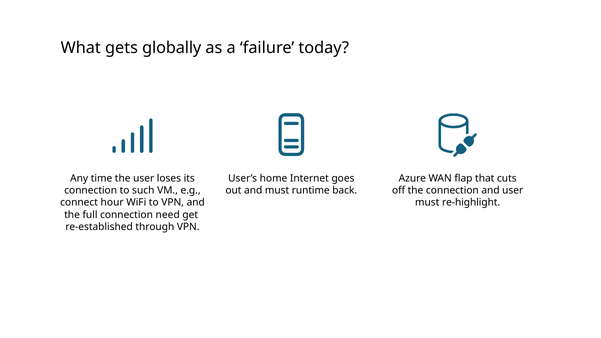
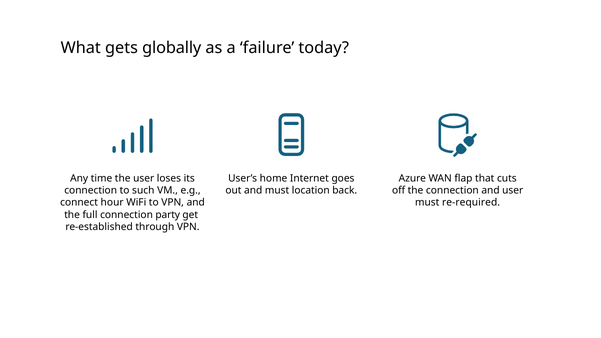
runtime: runtime -> location (311, 190)
re-highlight: re-highlight -> re-required (471, 203)
need: need -> party (168, 215)
